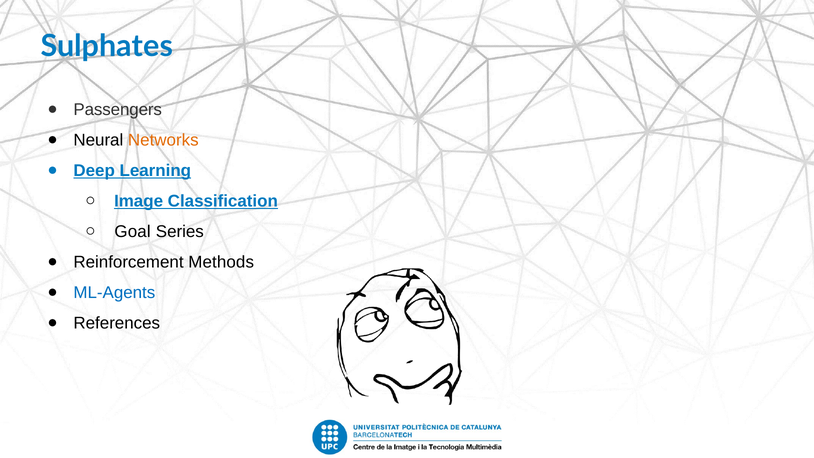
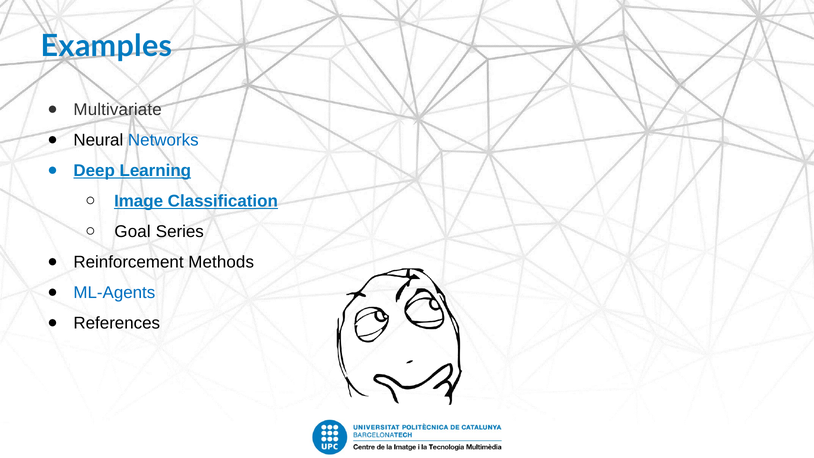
Sulphates: Sulphates -> Examples (107, 46)
Passengers: Passengers -> Multivariate (118, 109)
Networks colour: orange -> blue (163, 140)
